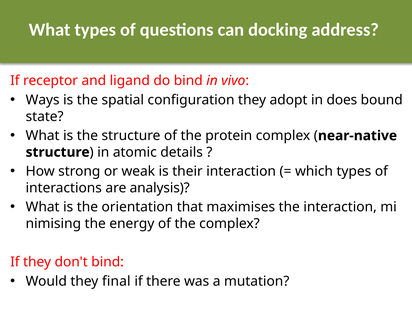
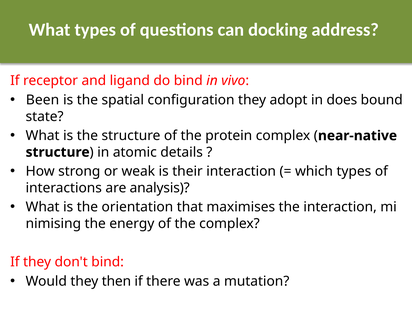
Ways: Ways -> Been (43, 100)
final: final -> then (116, 281)
